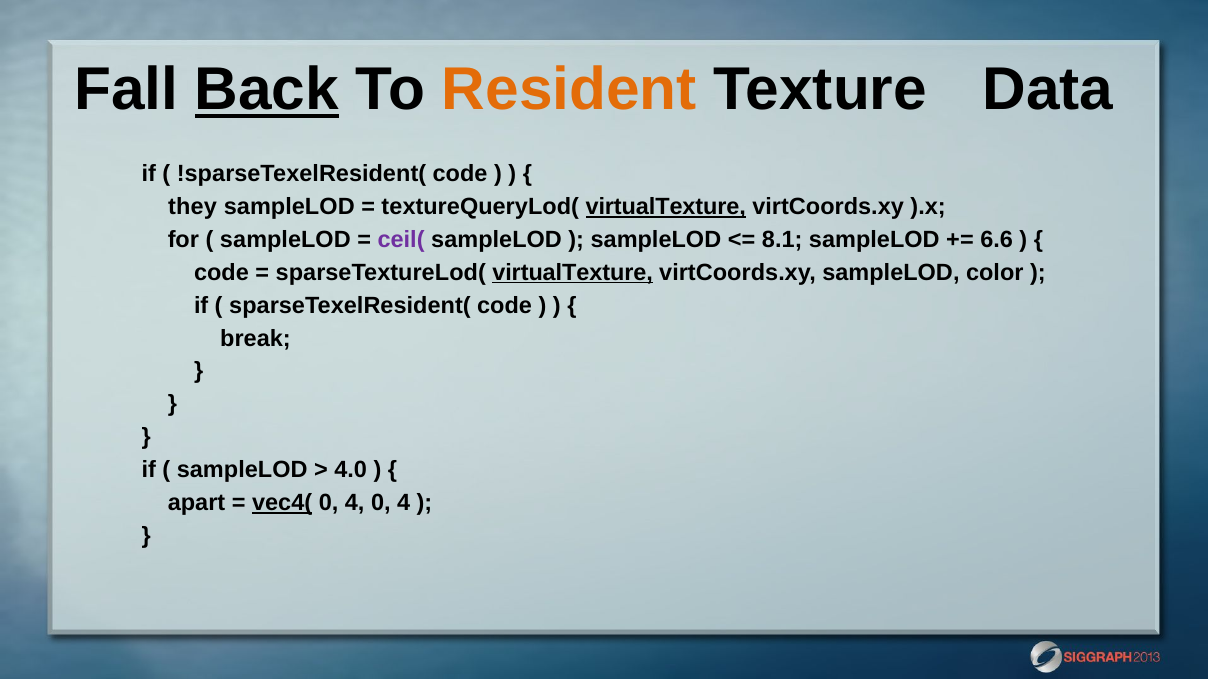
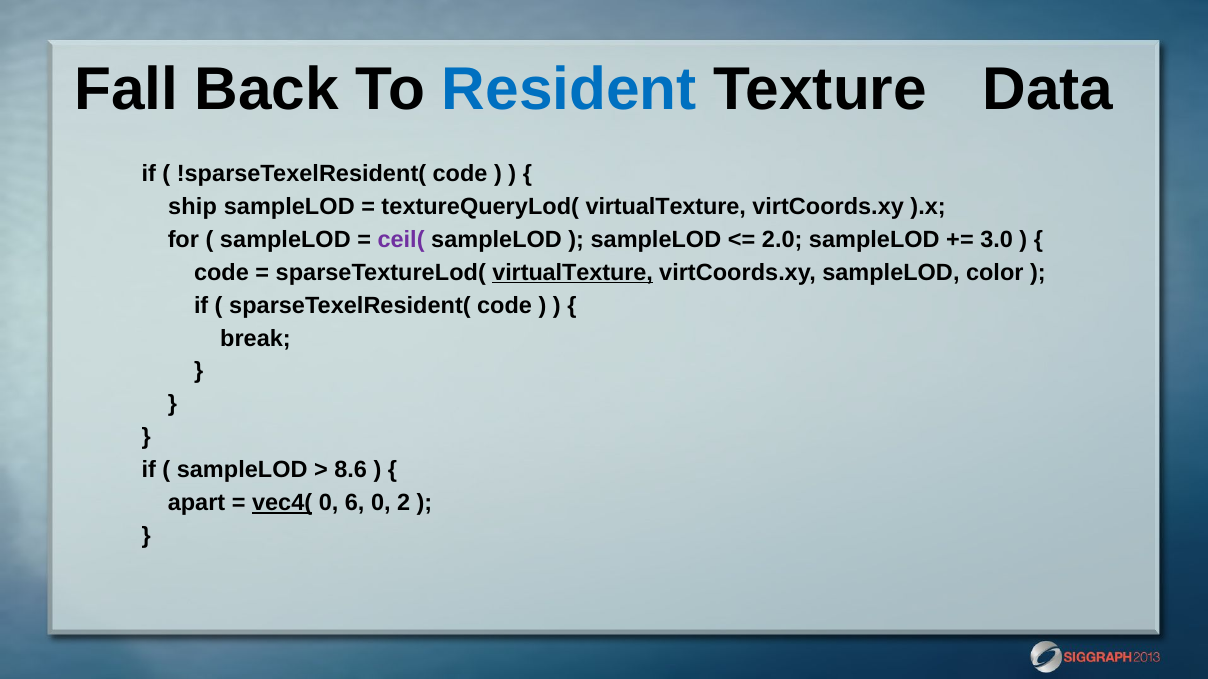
Back underline: present -> none (267, 90)
Resident colour: orange -> blue (569, 90)
they: they -> ship (193, 207)
virtualTexture underline: present -> none (666, 207)
8.1: 8.1 -> 2.0 (782, 240)
6.6: 6.6 -> 3.0 (997, 240)
4.0: 4.0 -> 8.6 (351, 470)
4: 4 -> 6 (355, 503)
4: 4 -> 2 (404, 503)
